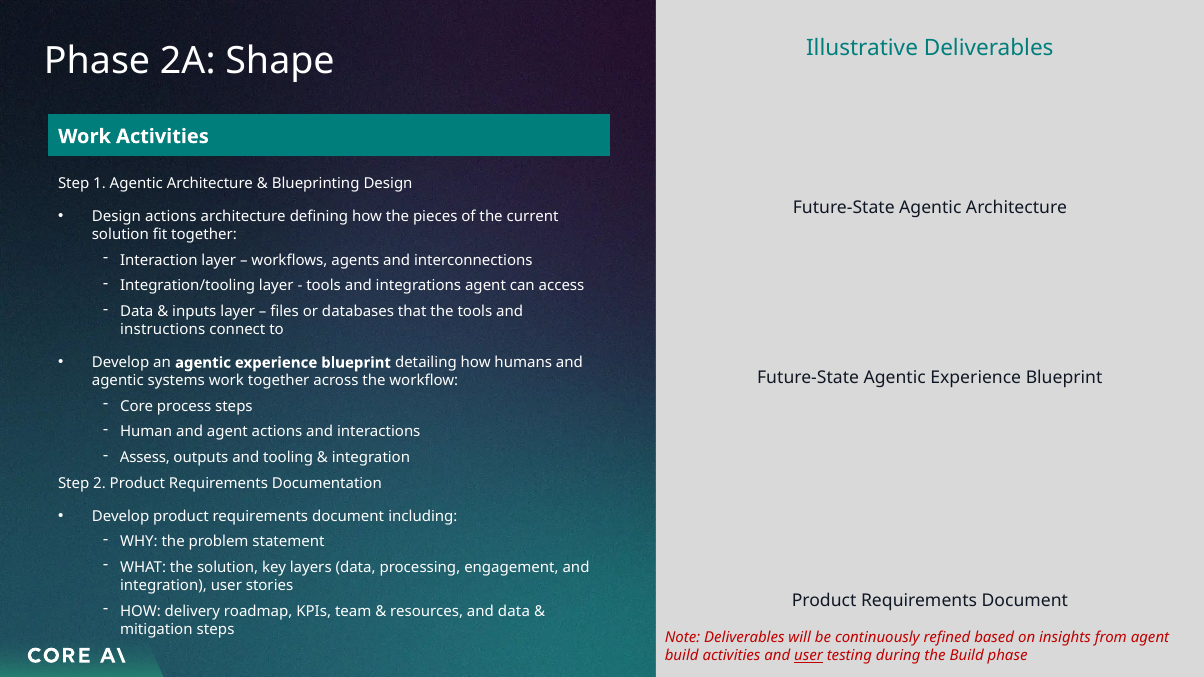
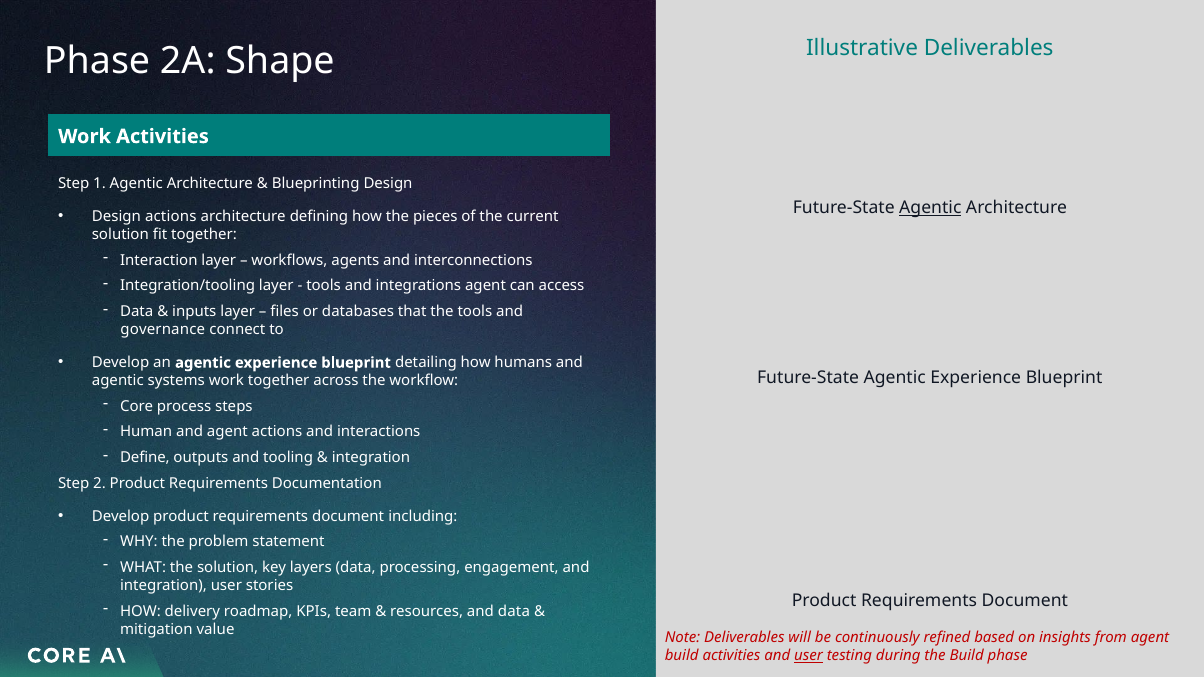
Agentic underline: none -> present (930, 208)
instructions: instructions -> governance (163, 330)
Assess: Assess -> Define (145, 458)
mitigation steps: steps -> value (216, 629)
